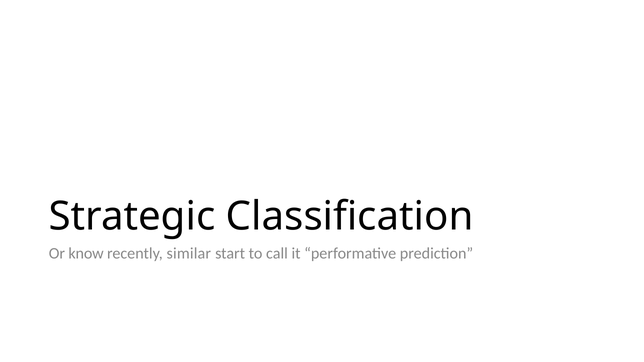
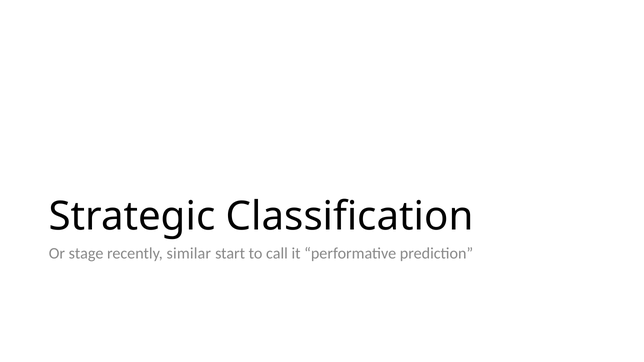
know: know -> stage (86, 253)
